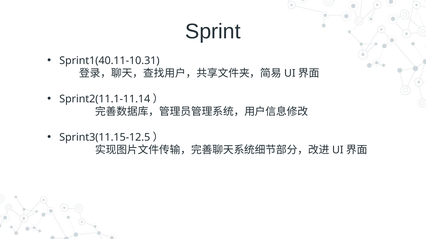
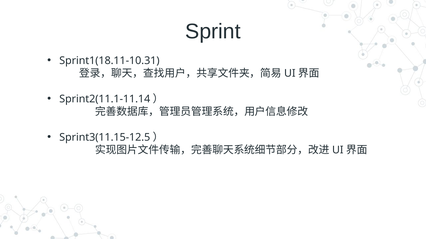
Sprint1(40.11-10.31: Sprint1(40.11-10.31 -> Sprint1(18.11-10.31 (109, 61)
